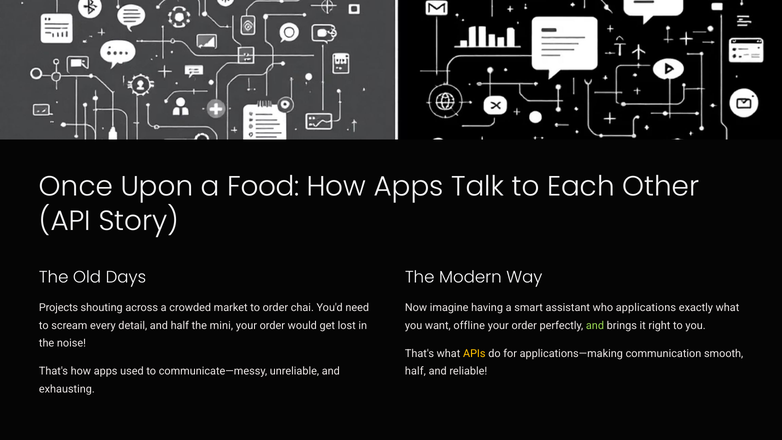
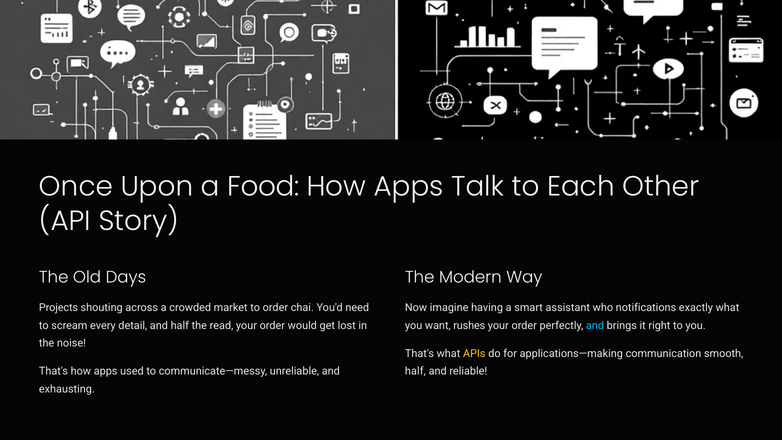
applications: applications -> notifications (646, 308)
mini: mini -> read (221, 325)
offline: offline -> rushes (469, 325)
and colour: light green -> light blue (595, 325)
